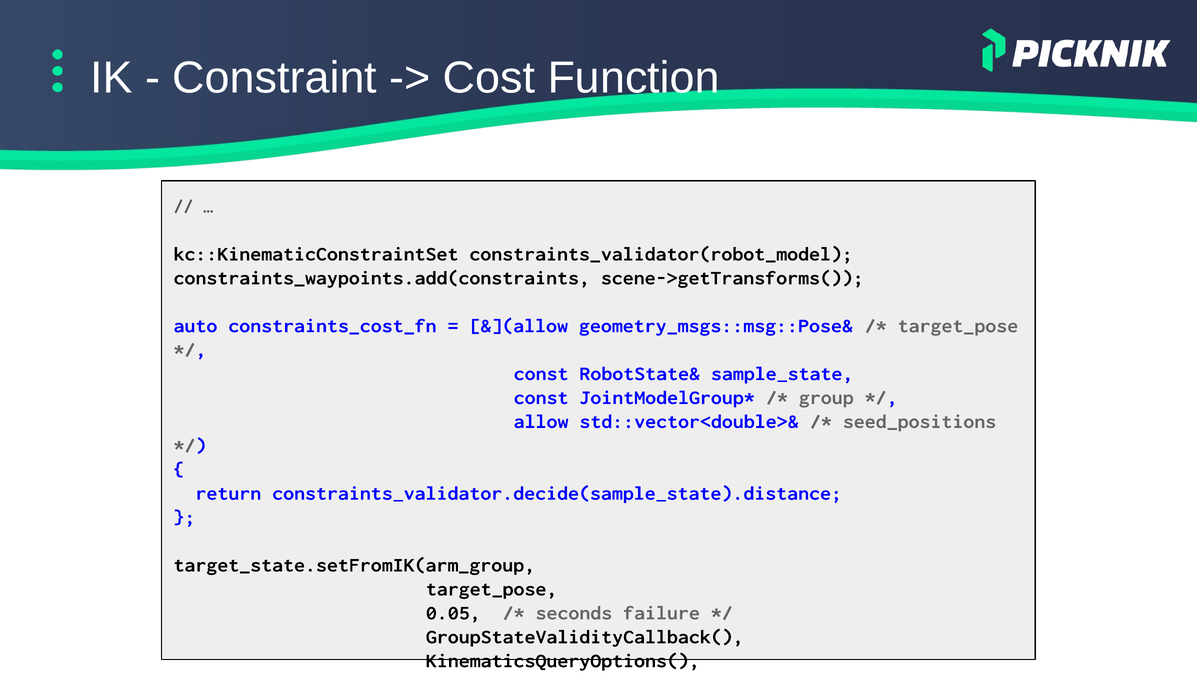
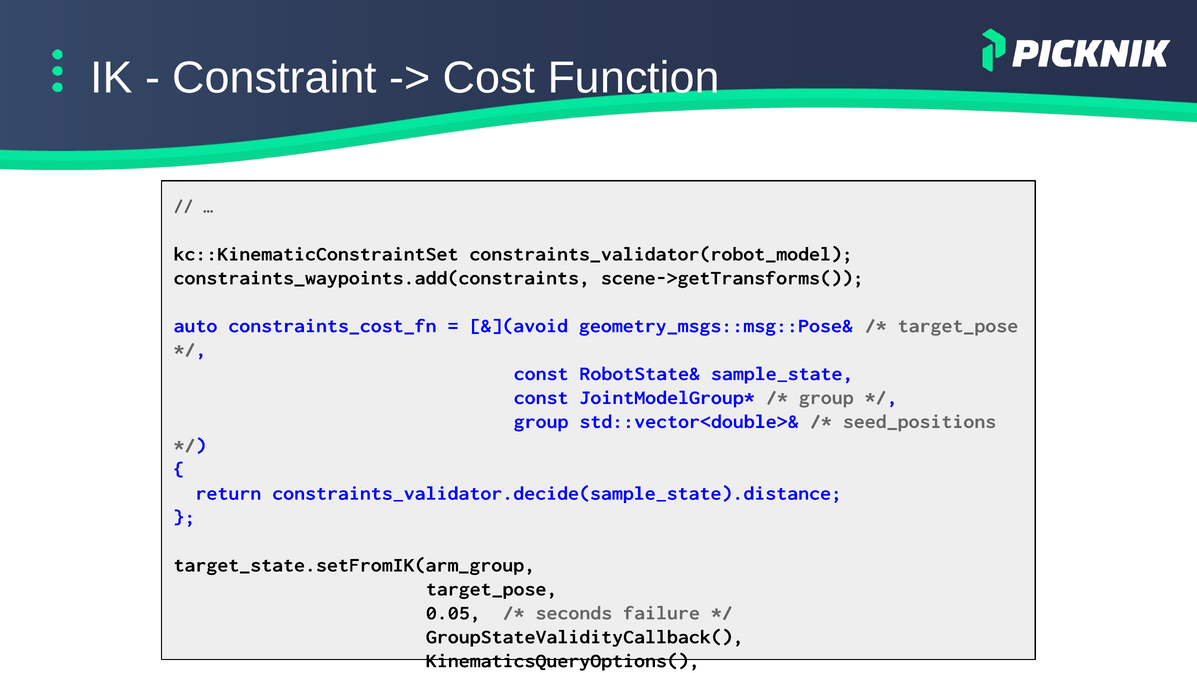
&](allow: &](allow -> &](avoid (519, 326)
allow: allow -> group (541, 422)
